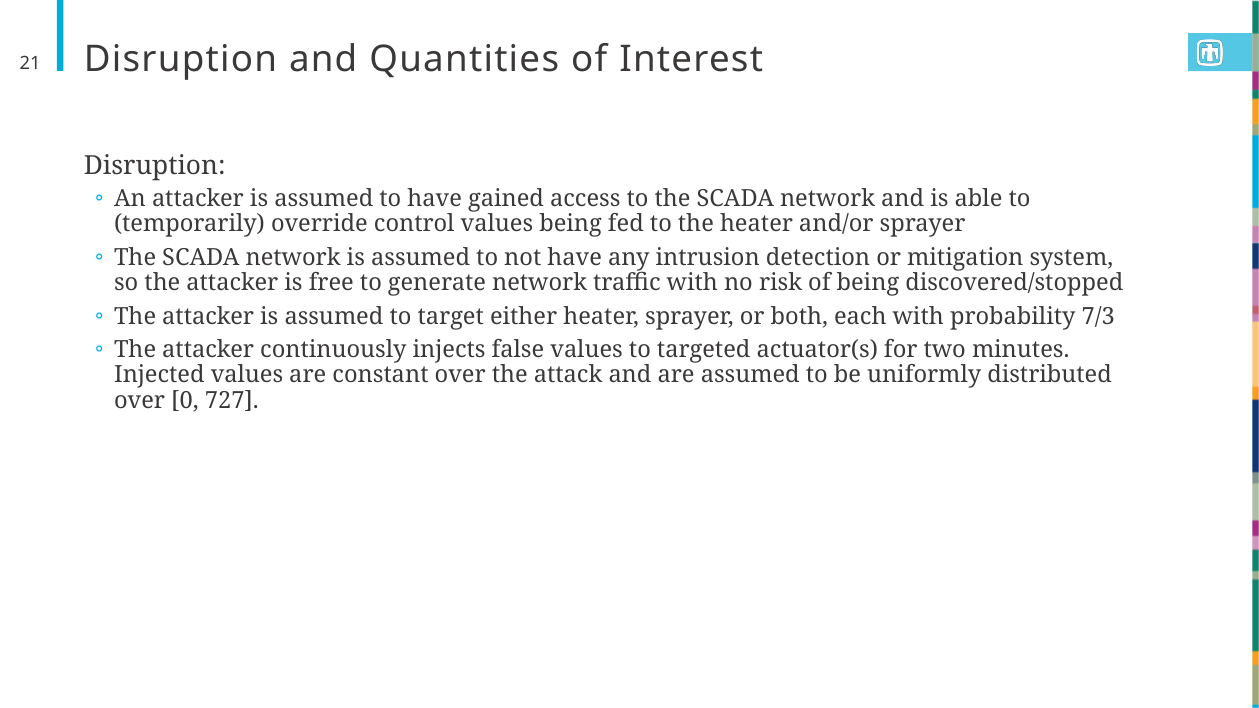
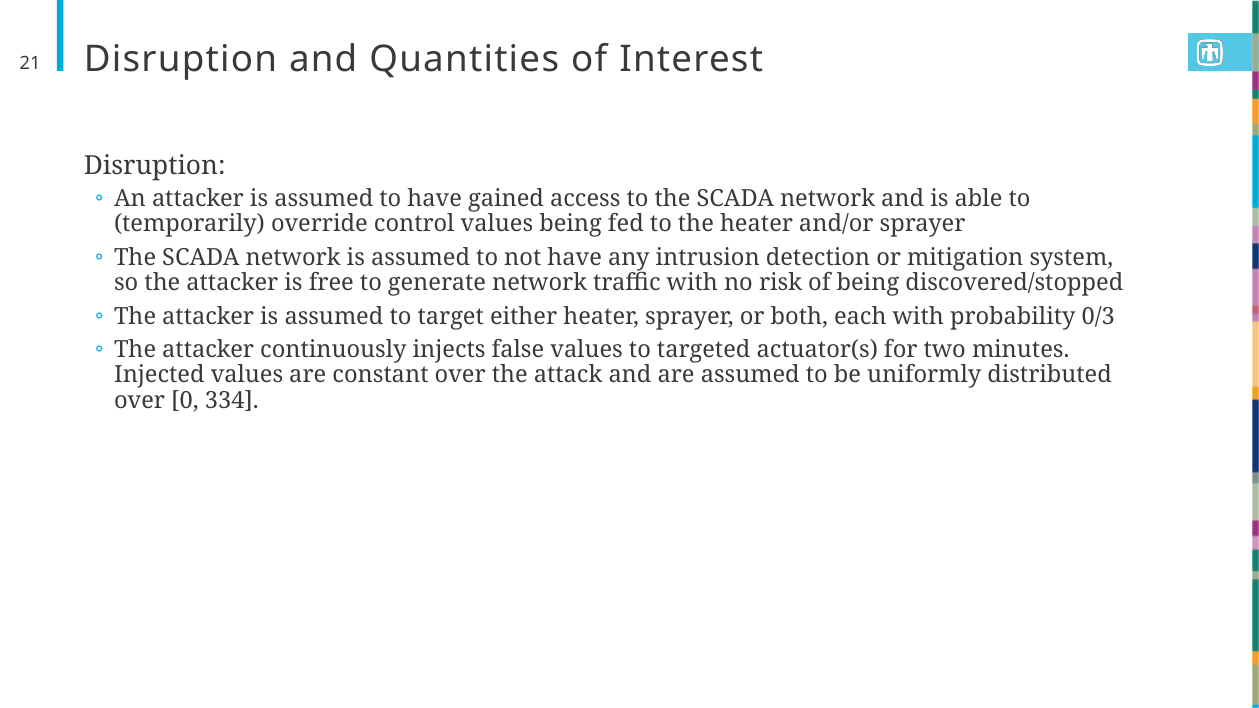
7/3: 7/3 -> 0/3 (1098, 316)
727: 727 -> 334 (232, 401)
